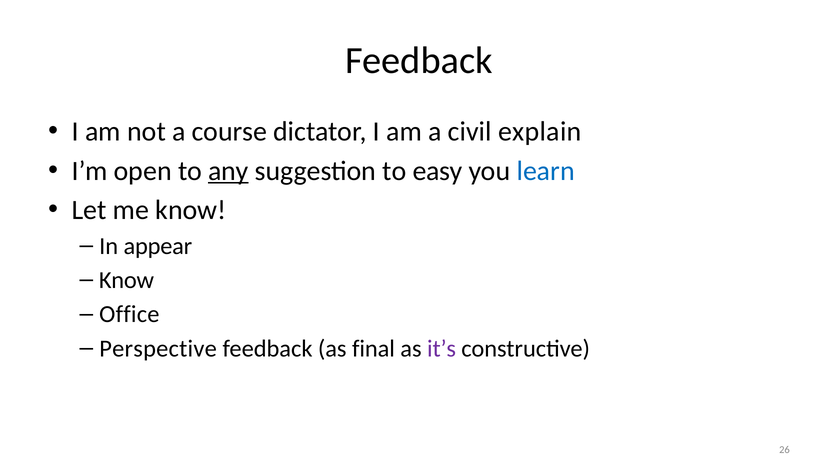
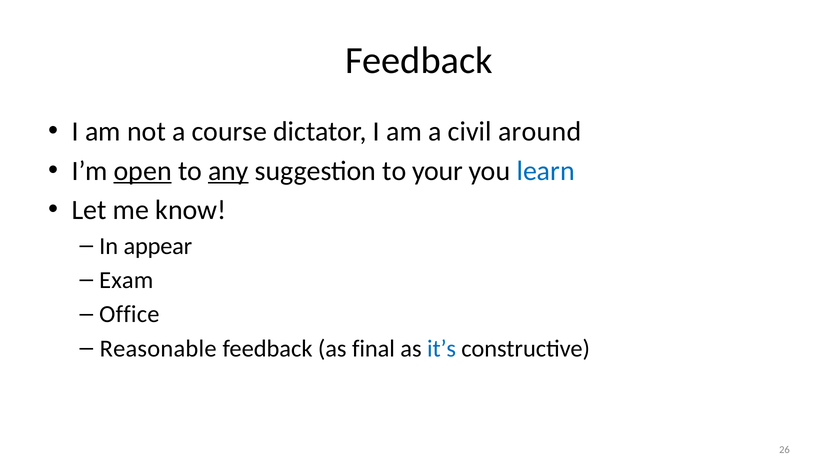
explain: explain -> around (540, 132)
open underline: none -> present (143, 171)
easy: easy -> your (438, 171)
Know: Know -> Exam (126, 280)
Perspective: Perspective -> Reasonable (158, 349)
it’s colour: purple -> blue (442, 349)
